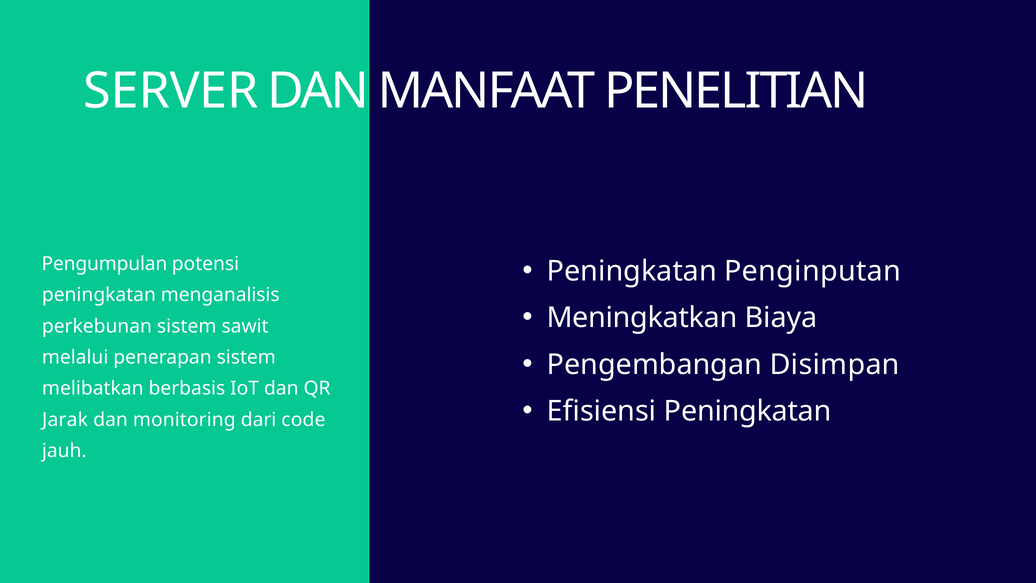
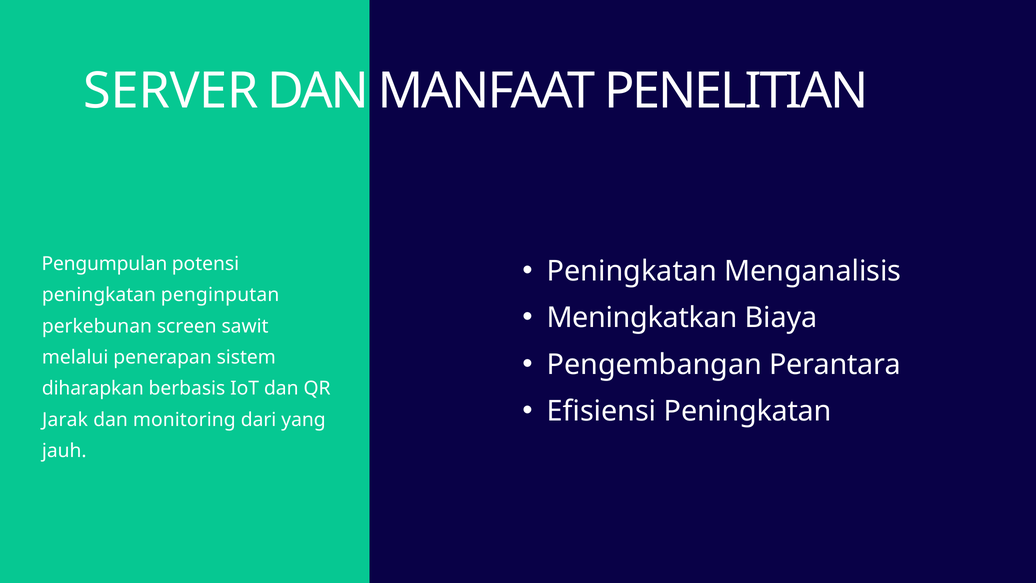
Penginputan: Penginputan -> Menganalisis (813, 271)
menganalisis: menganalisis -> penginputan (220, 295)
perkebunan sistem: sistem -> screen (187, 326)
Disimpan: Disimpan -> Perantara (835, 364)
melibatkan: melibatkan -> diharapkan (93, 388)
code: code -> yang (304, 420)
